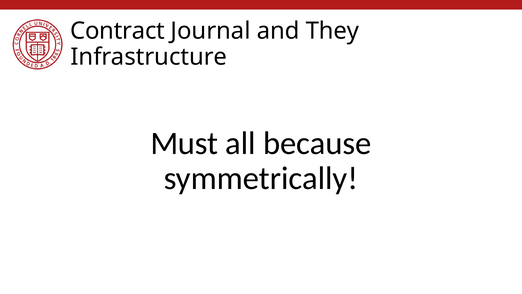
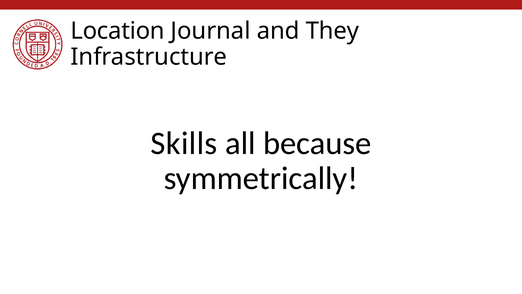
Contract: Contract -> Location (118, 31)
Must: Must -> Skills (184, 143)
